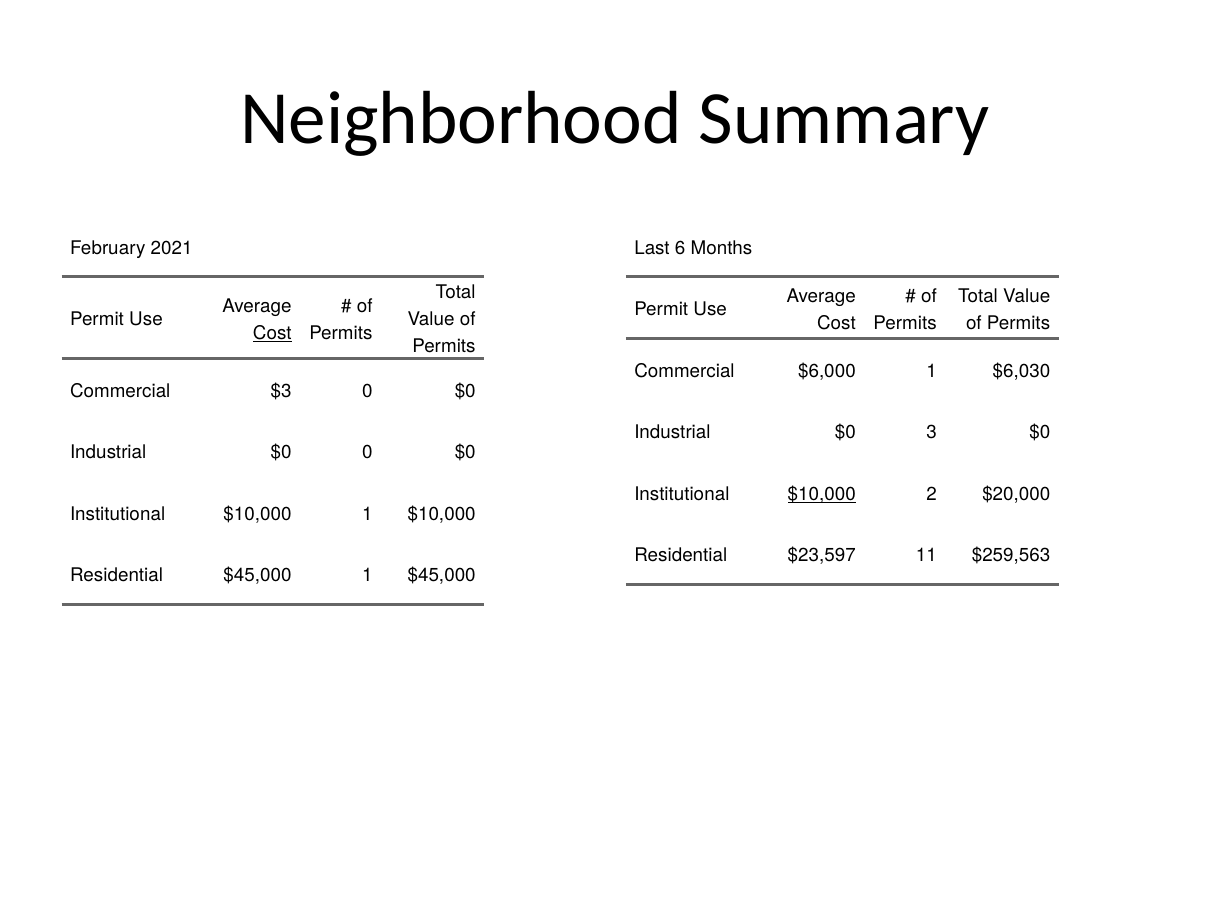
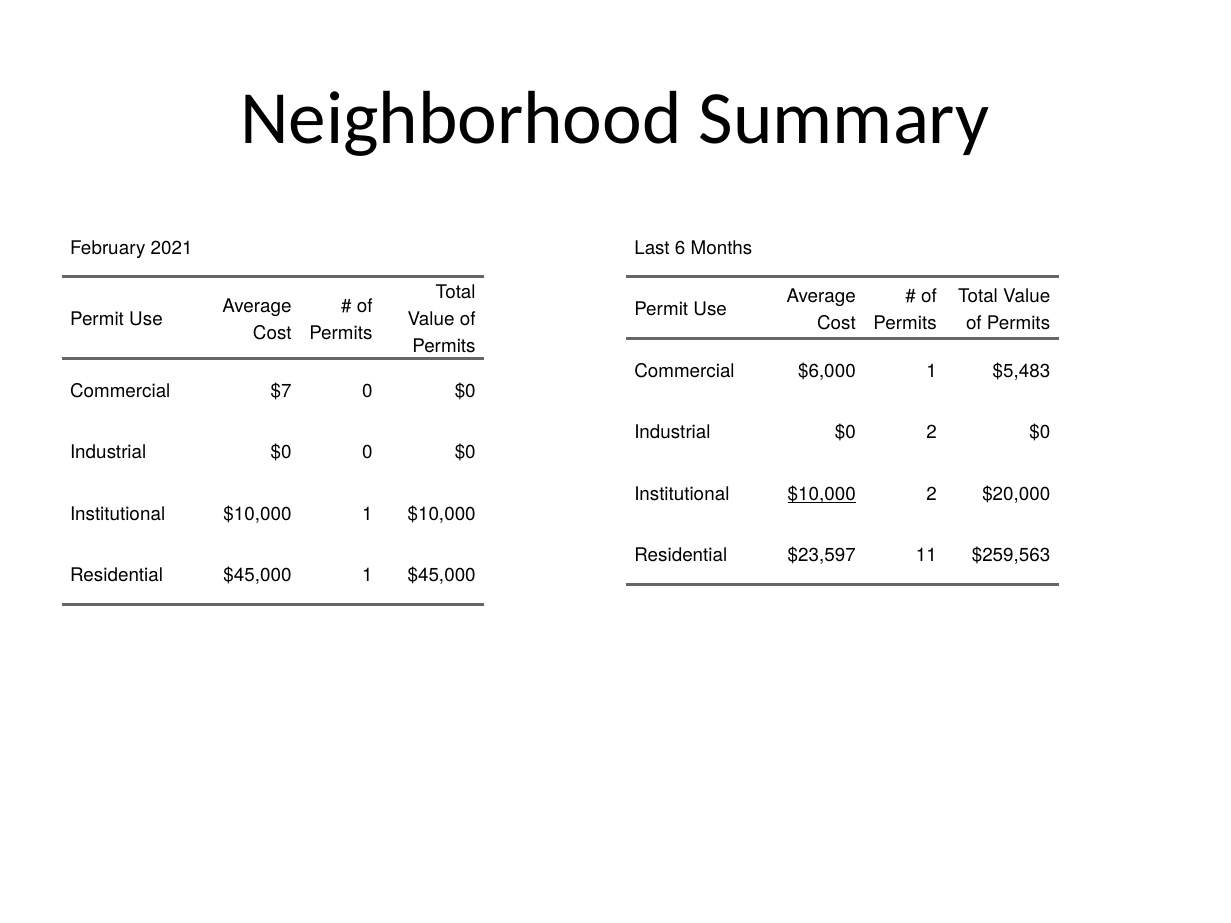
Cost underline: present -> none (272, 333)
$6,030: $6,030 -> $5,483 (1021, 371)
$3: $3 -> $7 (281, 391)
$0 3: 3 -> 2 (932, 433)
